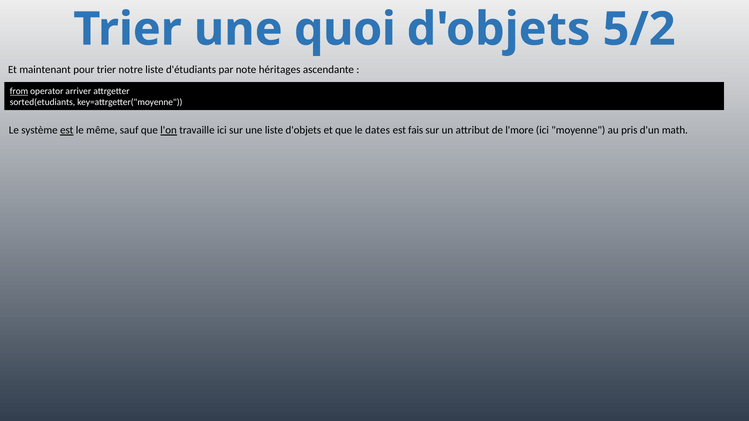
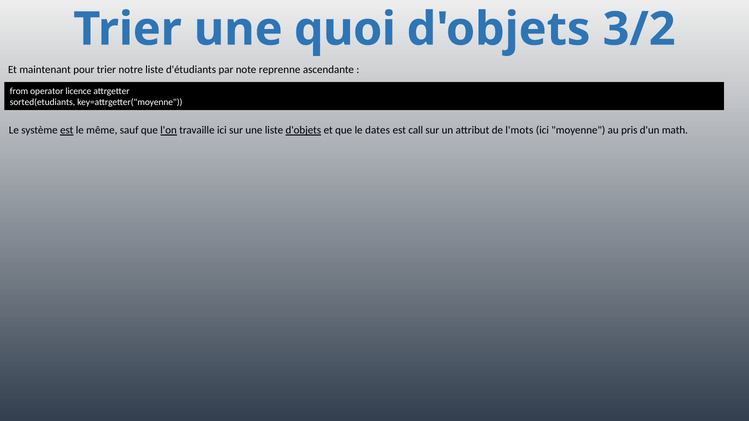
5/2: 5/2 -> 3/2 (639, 29)
héritages: héritages -> reprenne (280, 70)
from underline: present -> none (19, 91)
arriver: arriver -> licence (78, 91)
d'objets underline: none -> present (303, 130)
fais: fais -> call (416, 130)
l'more: l'more -> l'mots (519, 130)
